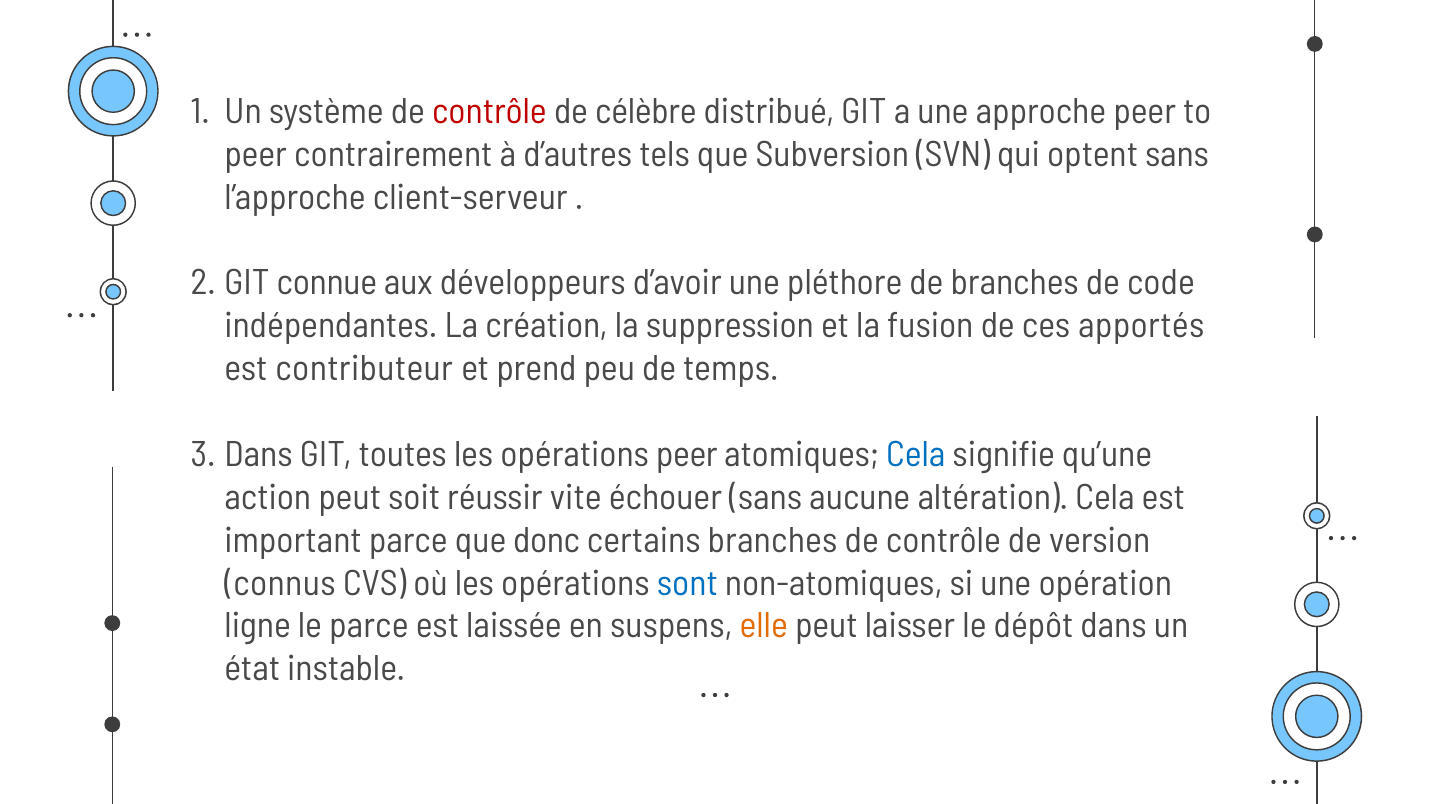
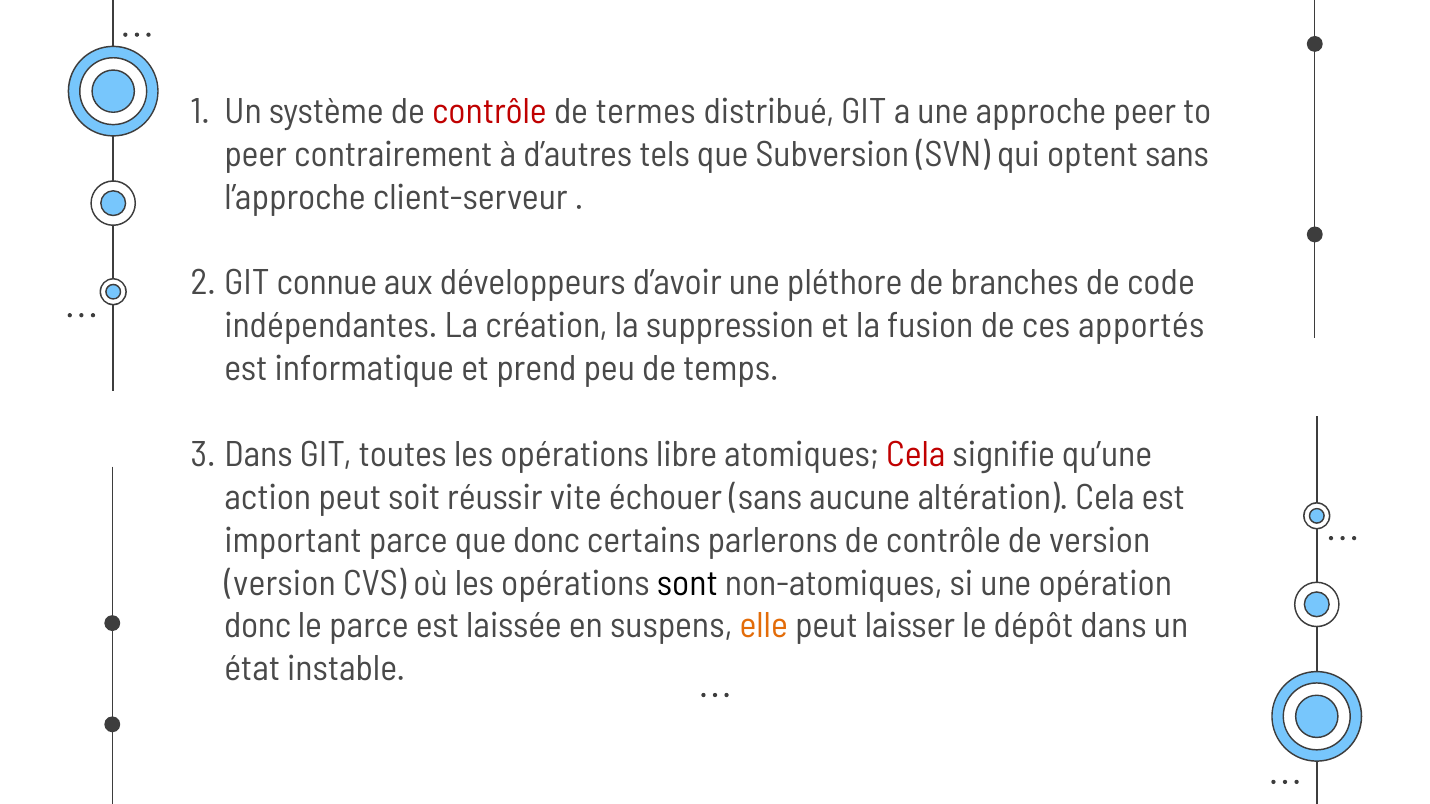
célèbre: célèbre -> termes (646, 112)
contributeur: contributeur -> informatique (364, 369)
opérations peer: peer -> libre (687, 455)
Cela colour: blue -> red (916, 455)
certains branches: branches -> parlerons (773, 541)
connus: connus -> version (280, 584)
sont colour: blue -> black (687, 584)
ligne: ligne -> donc (258, 626)
